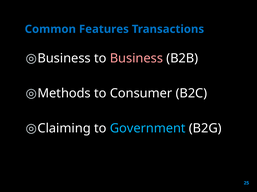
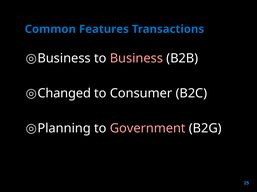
Methods: Methods -> Changed (64, 94)
Claiming: Claiming -> Planning (64, 129)
Government colour: light blue -> pink (148, 129)
